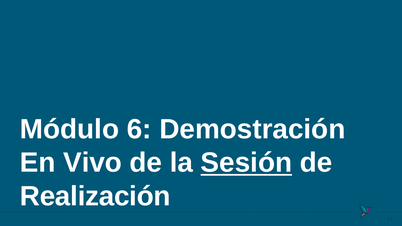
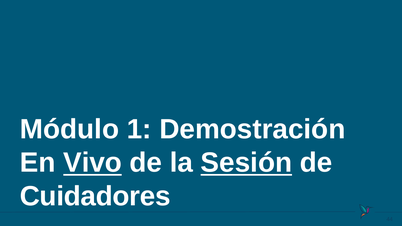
6: 6 -> 1 (139, 129)
Vivo underline: none -> present (93, 163)
Realización: Realización -> Cuidadores (95, 196)
